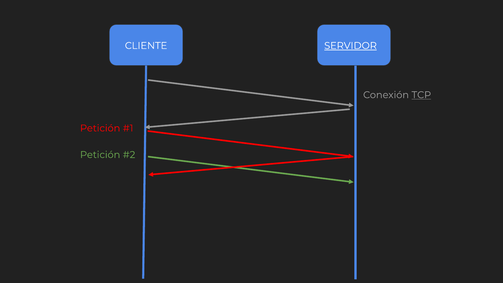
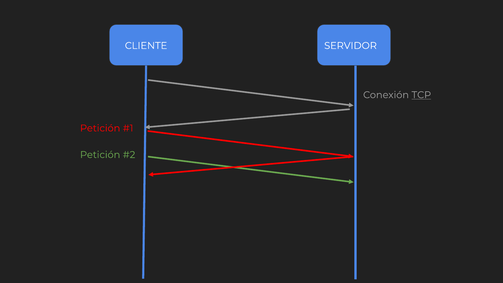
SERVIDOR underline: present -> none (351, 46)
